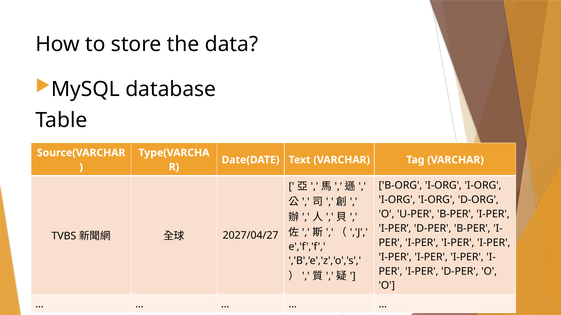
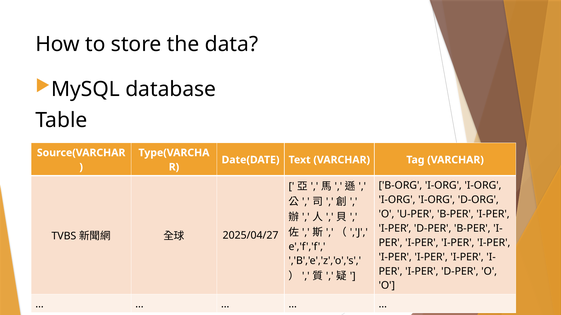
2027/04/27: 2027/04/27 -> 2025/04/27 (251, 236)
